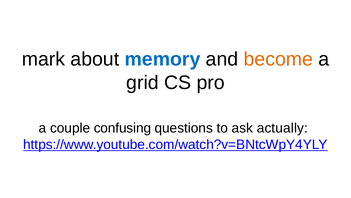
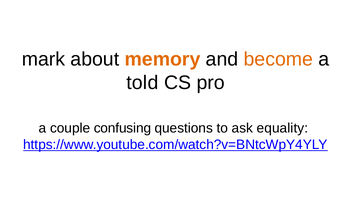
memory colour: blue -> orange (162, 59)
grid: grid -> told (142, 83)
actually: actually -> equality (282, 128)
